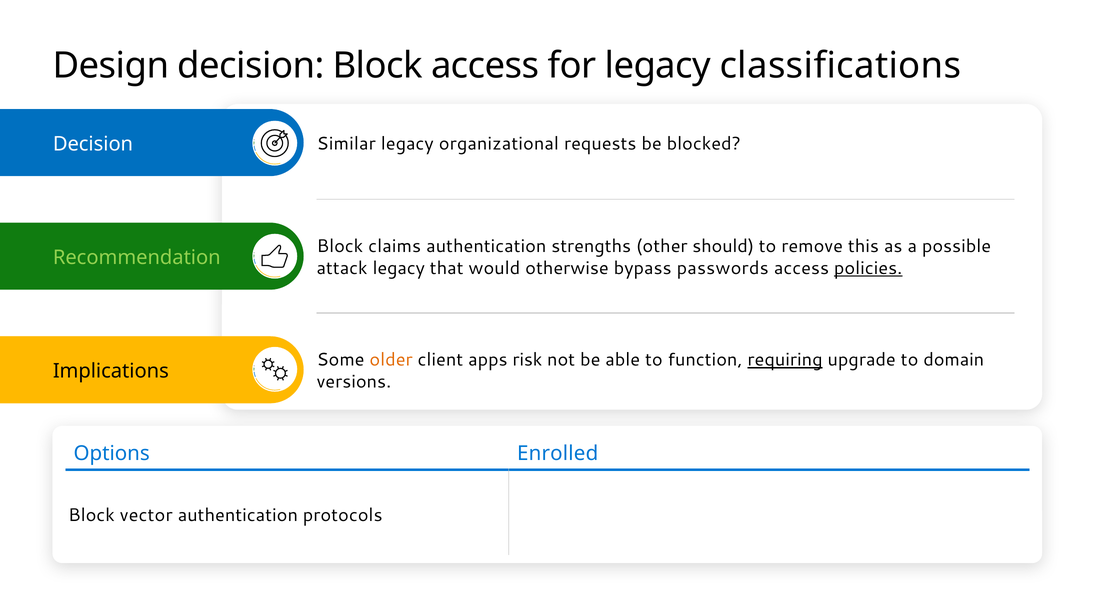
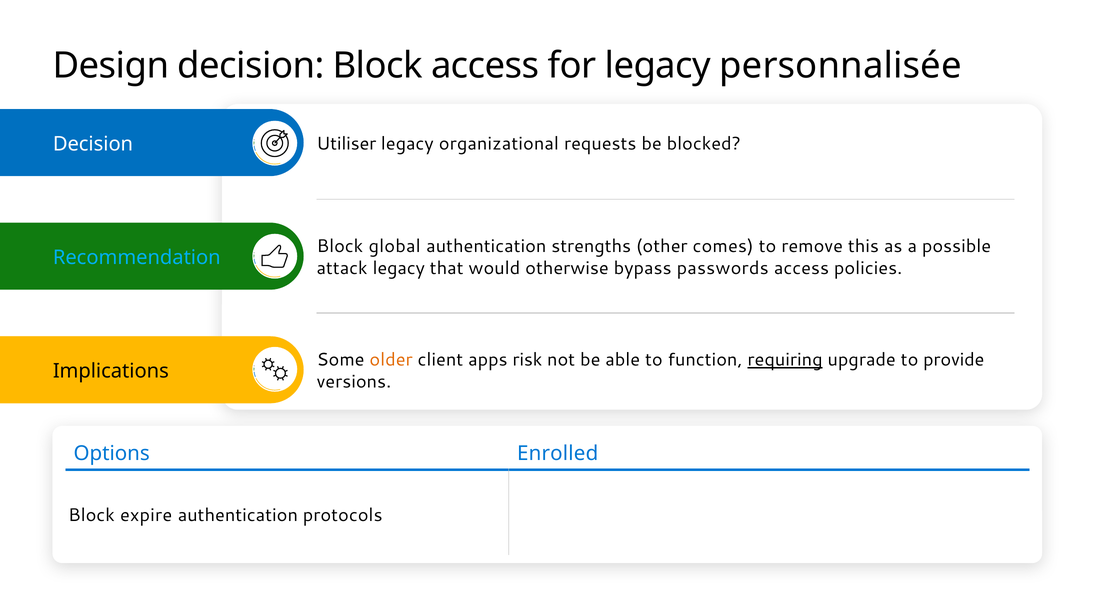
classifications: classifications -> personnalisée (841, 66)
Similar: Similar -> Utiliser (346, 144)
claims: claims -> global (395, 246)
should: should -> comes (723, 246)
Recommendation colour: light green -> light blue (137, 258)
policies underline: present -> none (868, 268)
domain: domain -> provide (954, 360)
vector: vector -> expire (146, 515)
